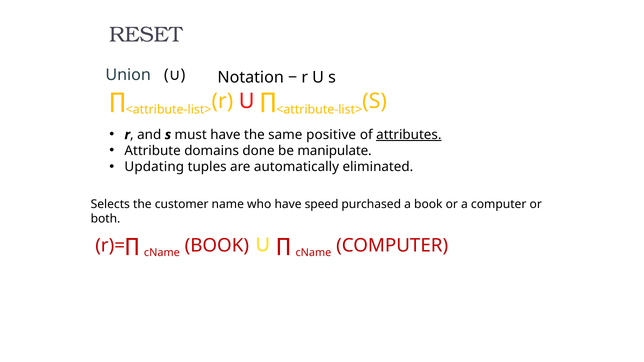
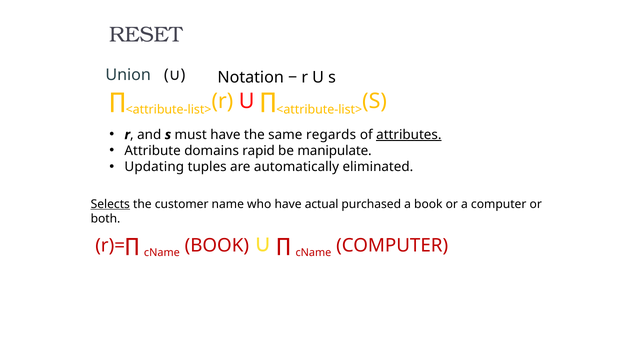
positive: positive -> regards (331, 135)
done: done -> rapid (259, 151)
Selects underline: none -> present (110, 204)
speed: speed -> actual (322, 204)
